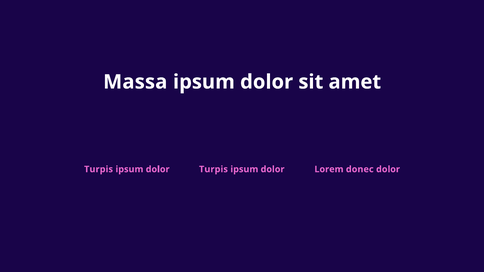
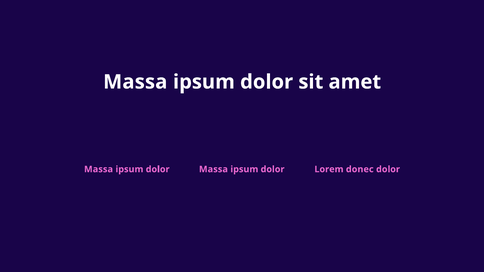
Turpis: Turpis -> Massa (99, 169)
dolor Turpis: Turpis -> Massa (213, 169)
